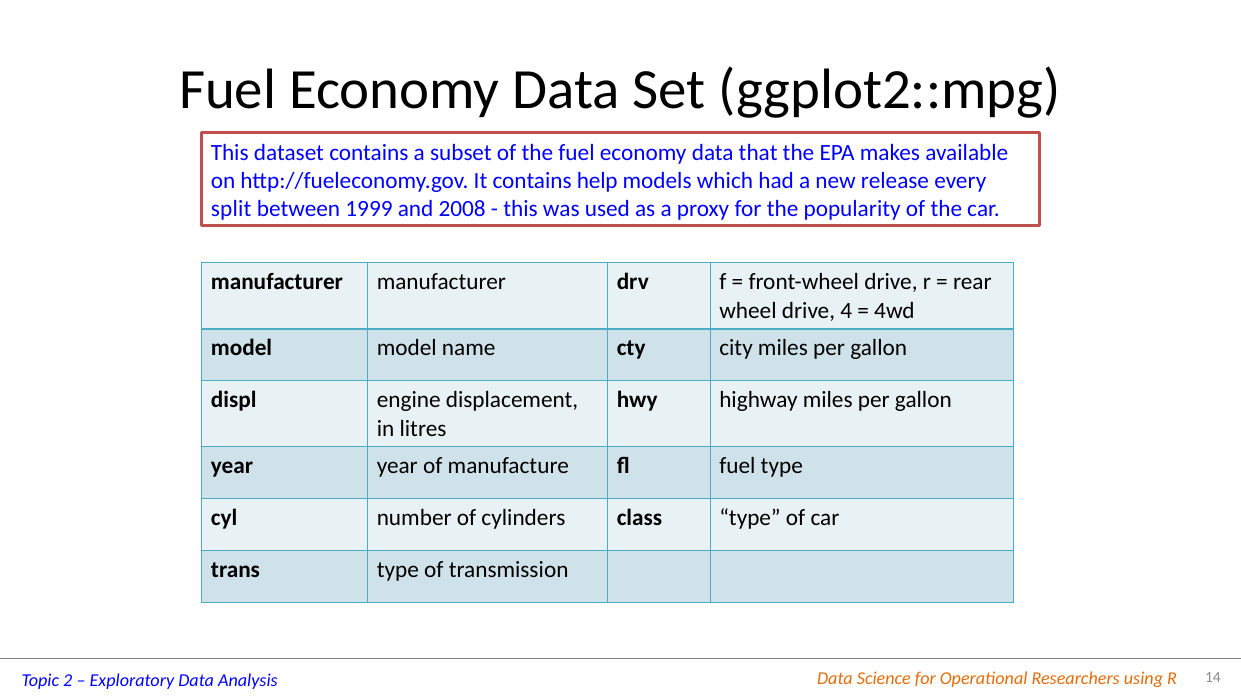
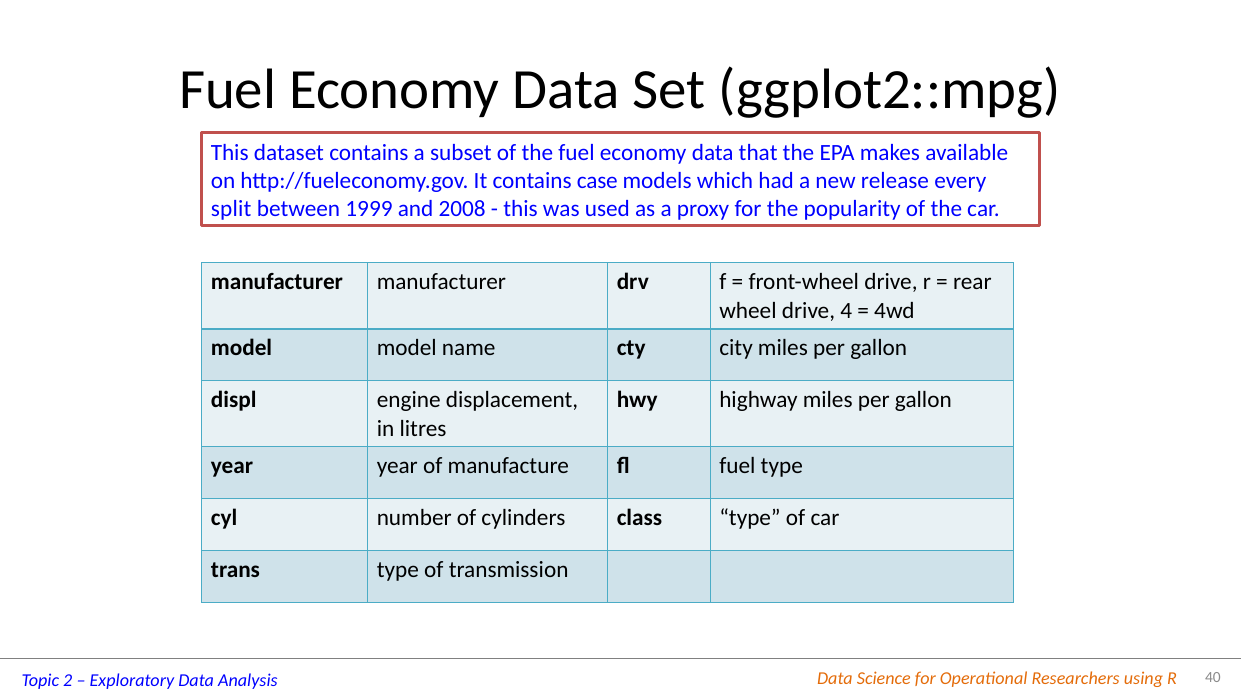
help: help -> case (597, 181)
14: 14 -> 40 (1213, 677)
